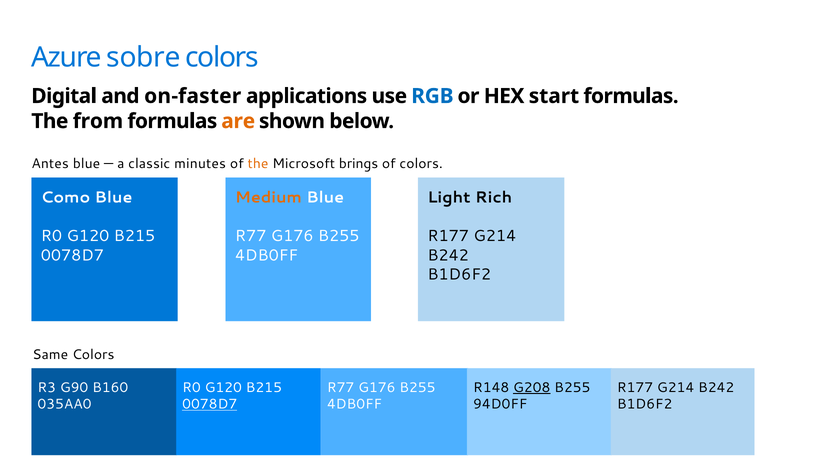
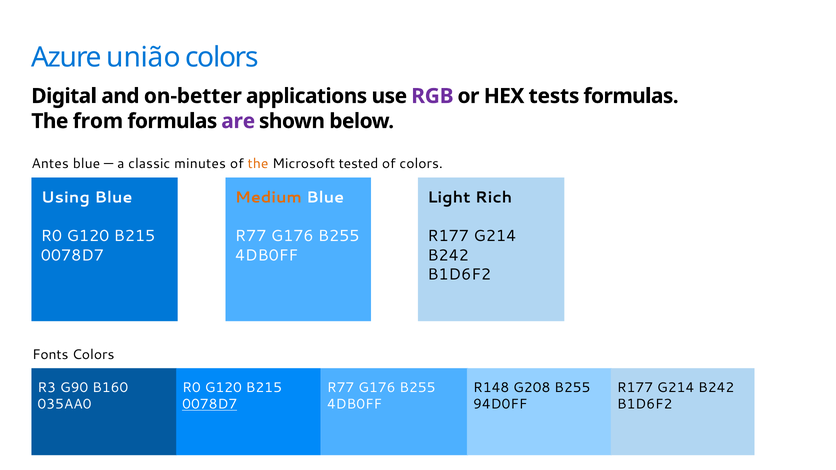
sobre: sobre -> união (144, 57)
on-faster: on-faster -> on-better (193, 96)
RGB colour: blue -> purple (432, 96)
start: start -> tests (554, 96)
are colour: orange -> purple (238, 121)
brings: brings -> tested (359, 164)
Como: Como -> Using (65, 198)
Same: Same -> Fonts (50, 355)
G208 underline: present -> none (532, 388)
